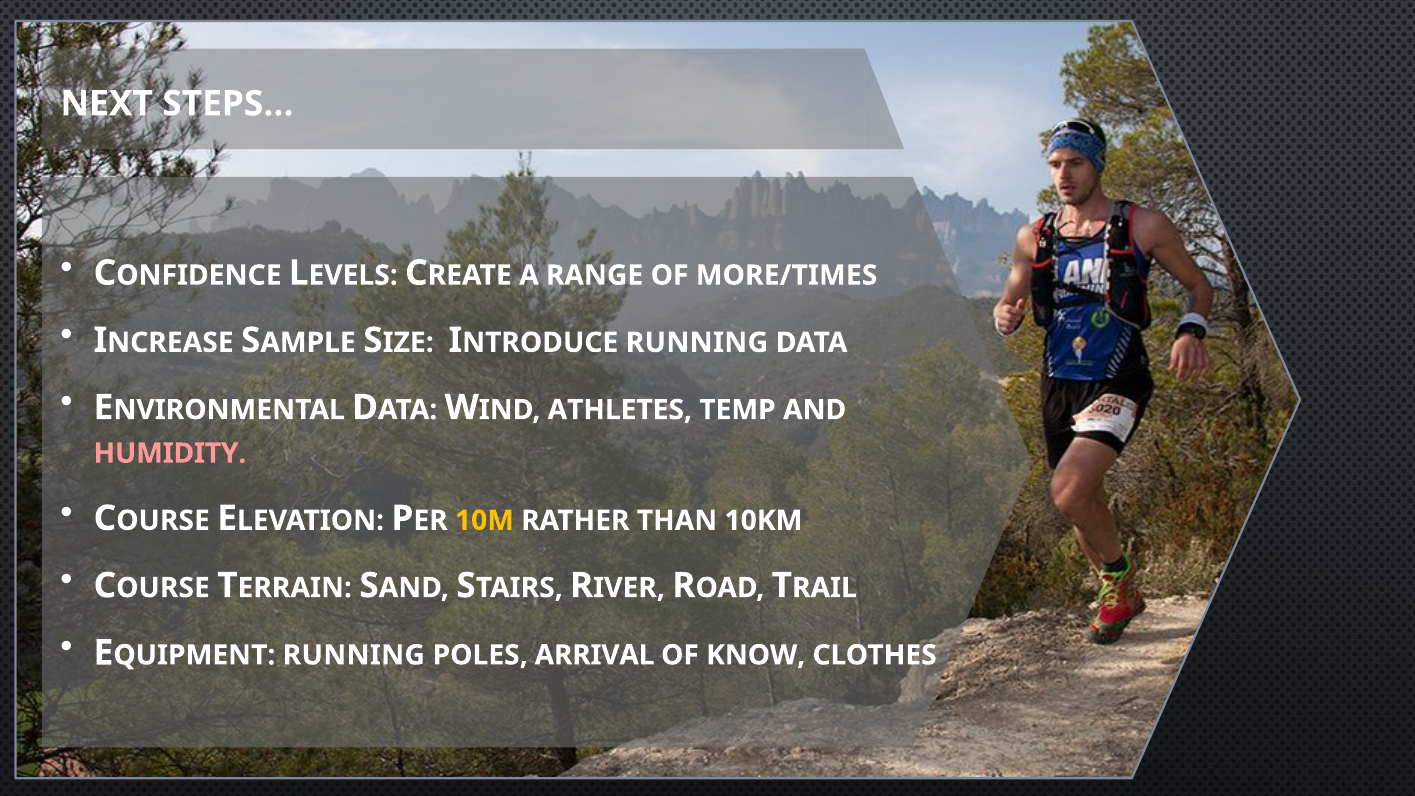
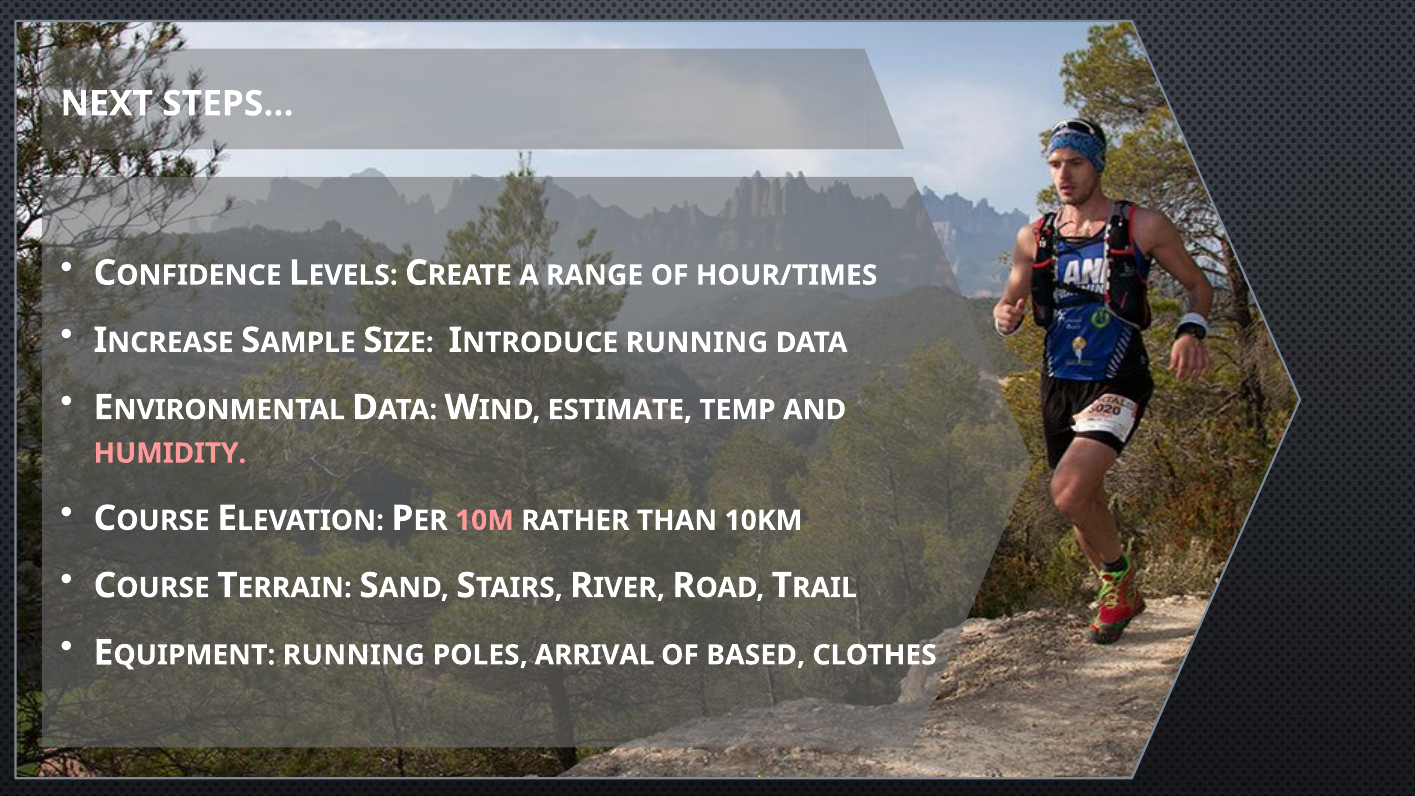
MORE/TIMES: MORE/TIMES -> HOUR/TIMES (787, 275)
ATHLETES: ATHLETES -> ESTIMATE (620, 410)
10M colour: yellow -> pink (484, 521)
KNOW: KNOW -> BASED (756, 655)
